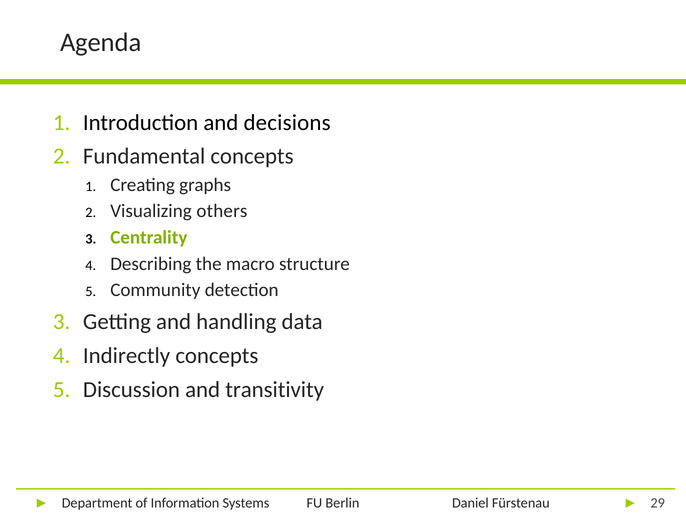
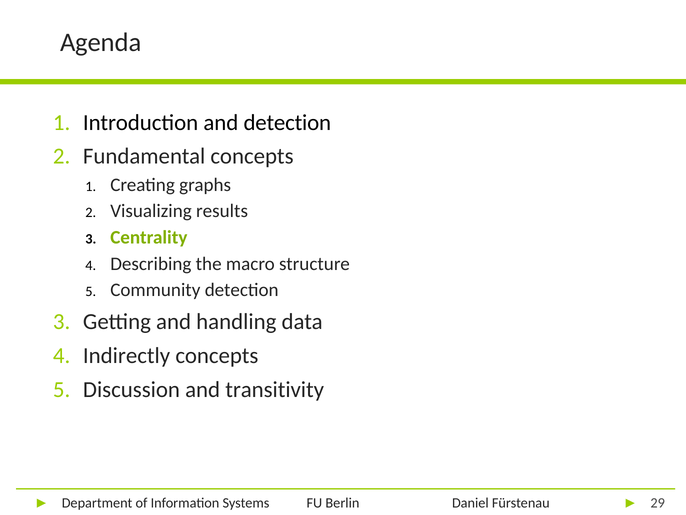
and decisions: decisions -> detection (287, 122)
others: others -> results (222, 211)
